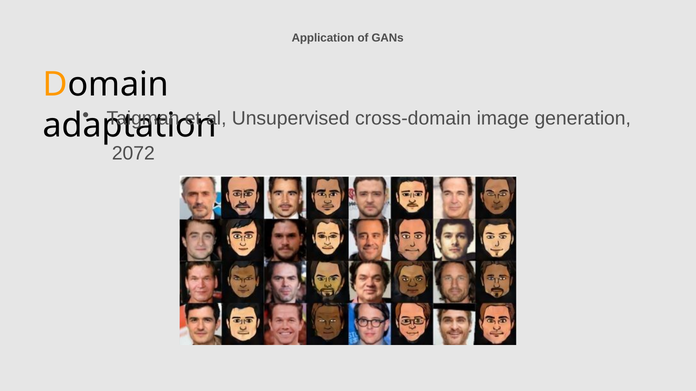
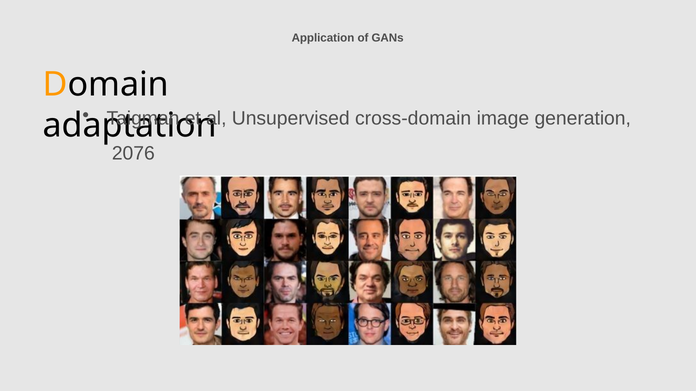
2072: 2072 -> 2076 (133, 154)
